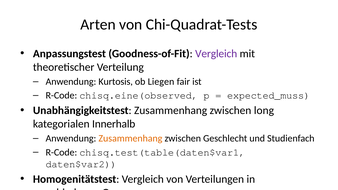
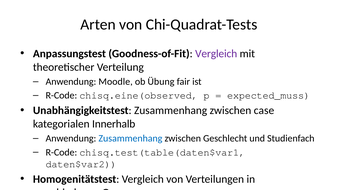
Kurtosis: Kurtosis -> Moodle (116, 82)
Liegen: Liegen -> Übung (161, 82)
long: long -> case (264, 110)
Zusammenhang colour: orange -> blue (130, 139)
